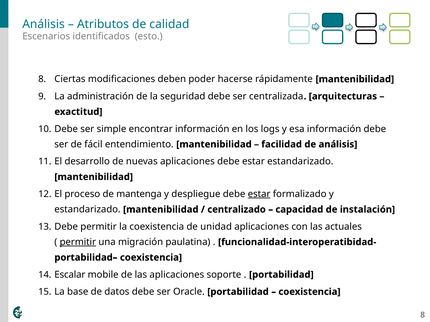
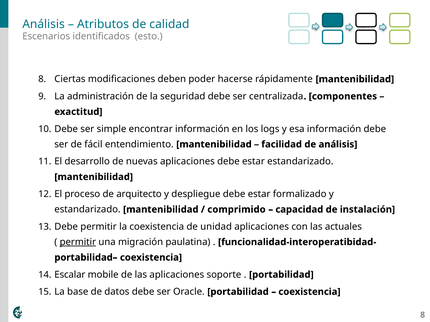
arquitecturas: arquitecturas -> componentes (343, 96)
mantenga: mantenga -> arquitecto (139, 194)
estar underline: present -> none (259, 194)
centralizado: centralizado -> comprimido (236, 210)
